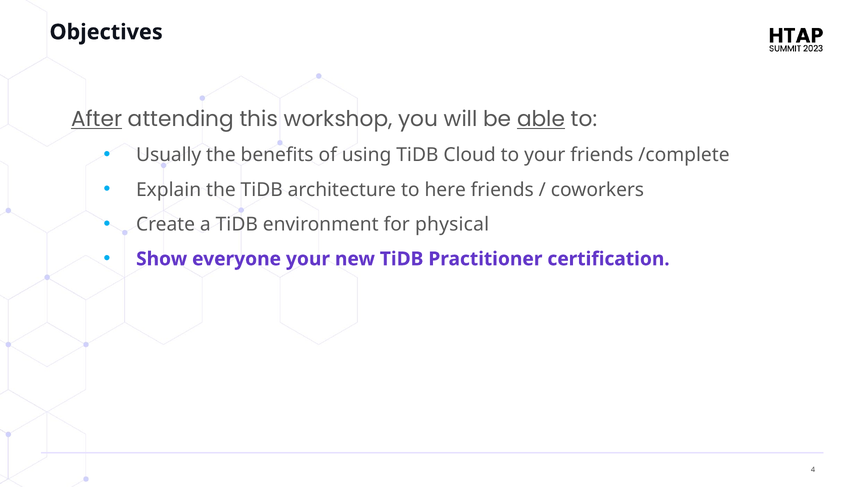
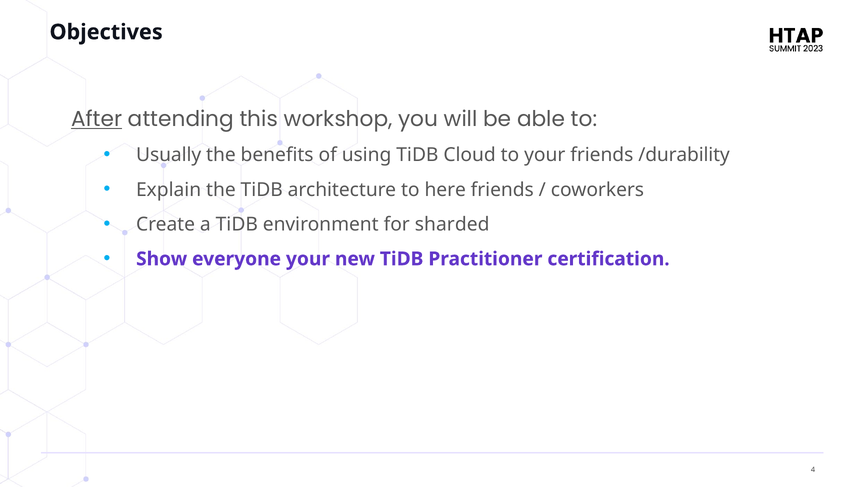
able underline: present -> none (541, 119)
/complete: /complete -> /durability (684, 155)
physical: physical -> sharded (452, 224)
